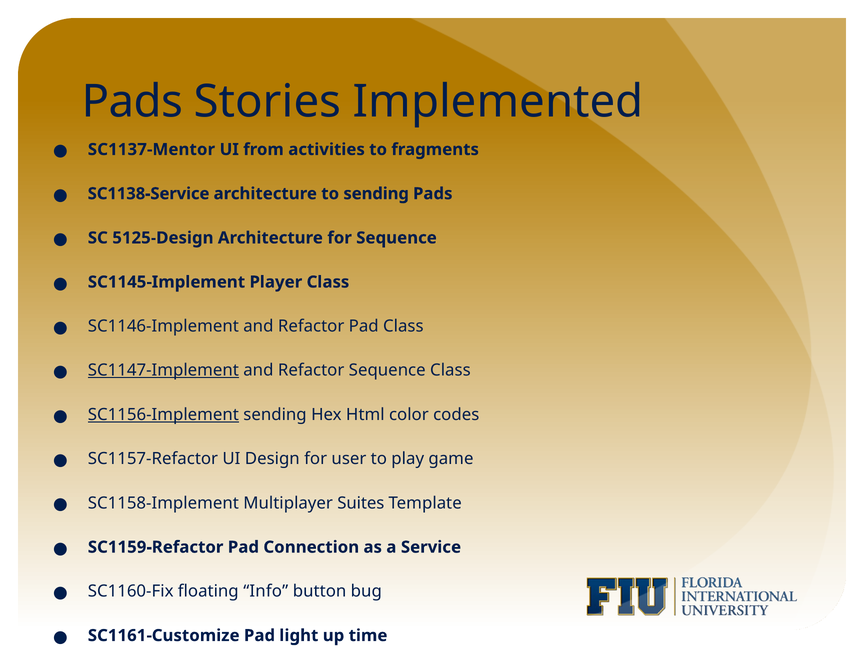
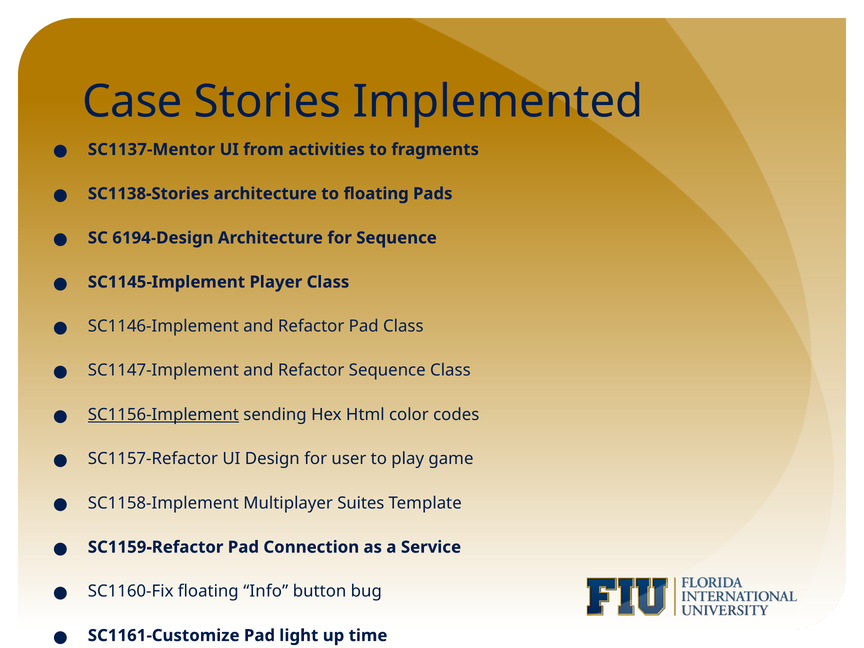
Pads: Pads -> Case (132, 102)
SC1138-Service: SC1138-Service -> SC1138-Stories (148, 194)
to sending: sending -> floating (376, 194)
5125-Design: 5125-Design -> 6194-Design (163, 238)
SC1147-Implement underline: present -> none (163, 370)
